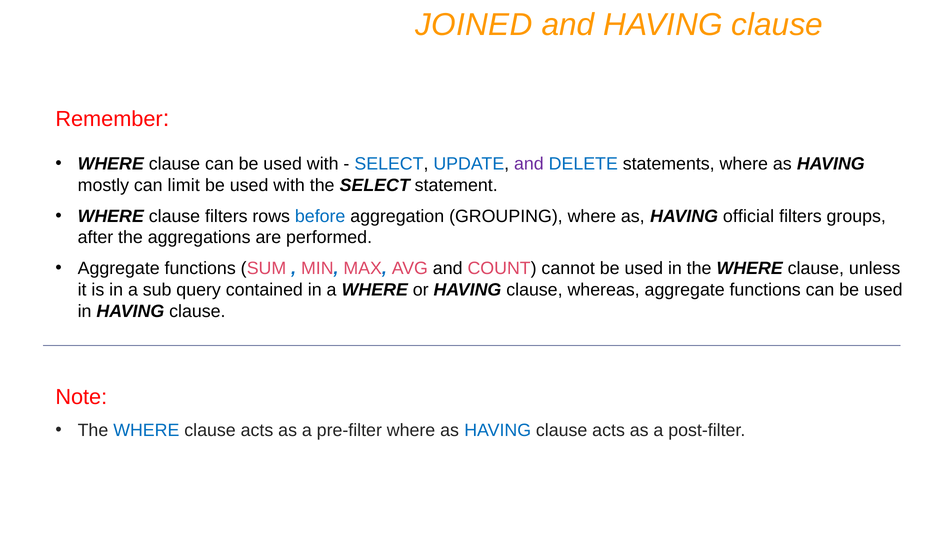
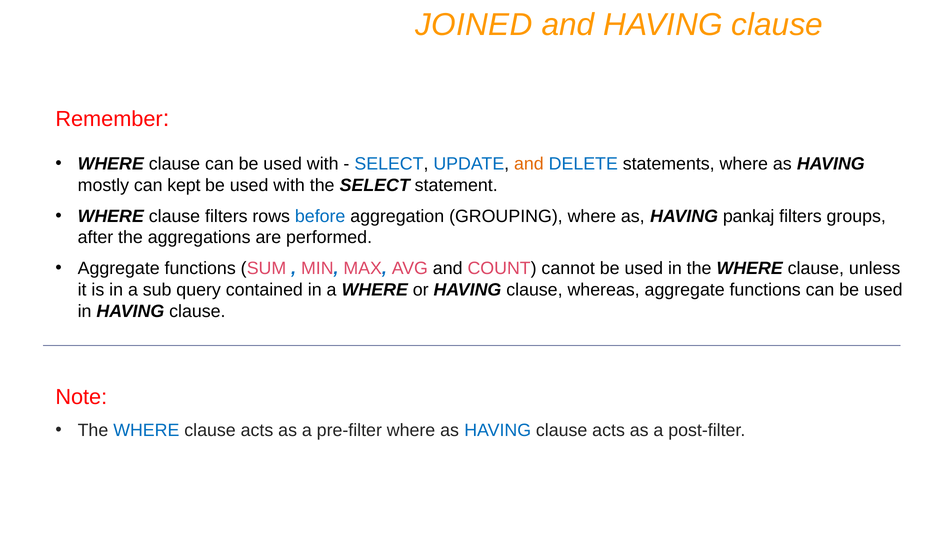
and colour: purple -> orange (529, 164)
limit: limit -> kept (184, 185)
official: official -> pankaj (749, 216)
